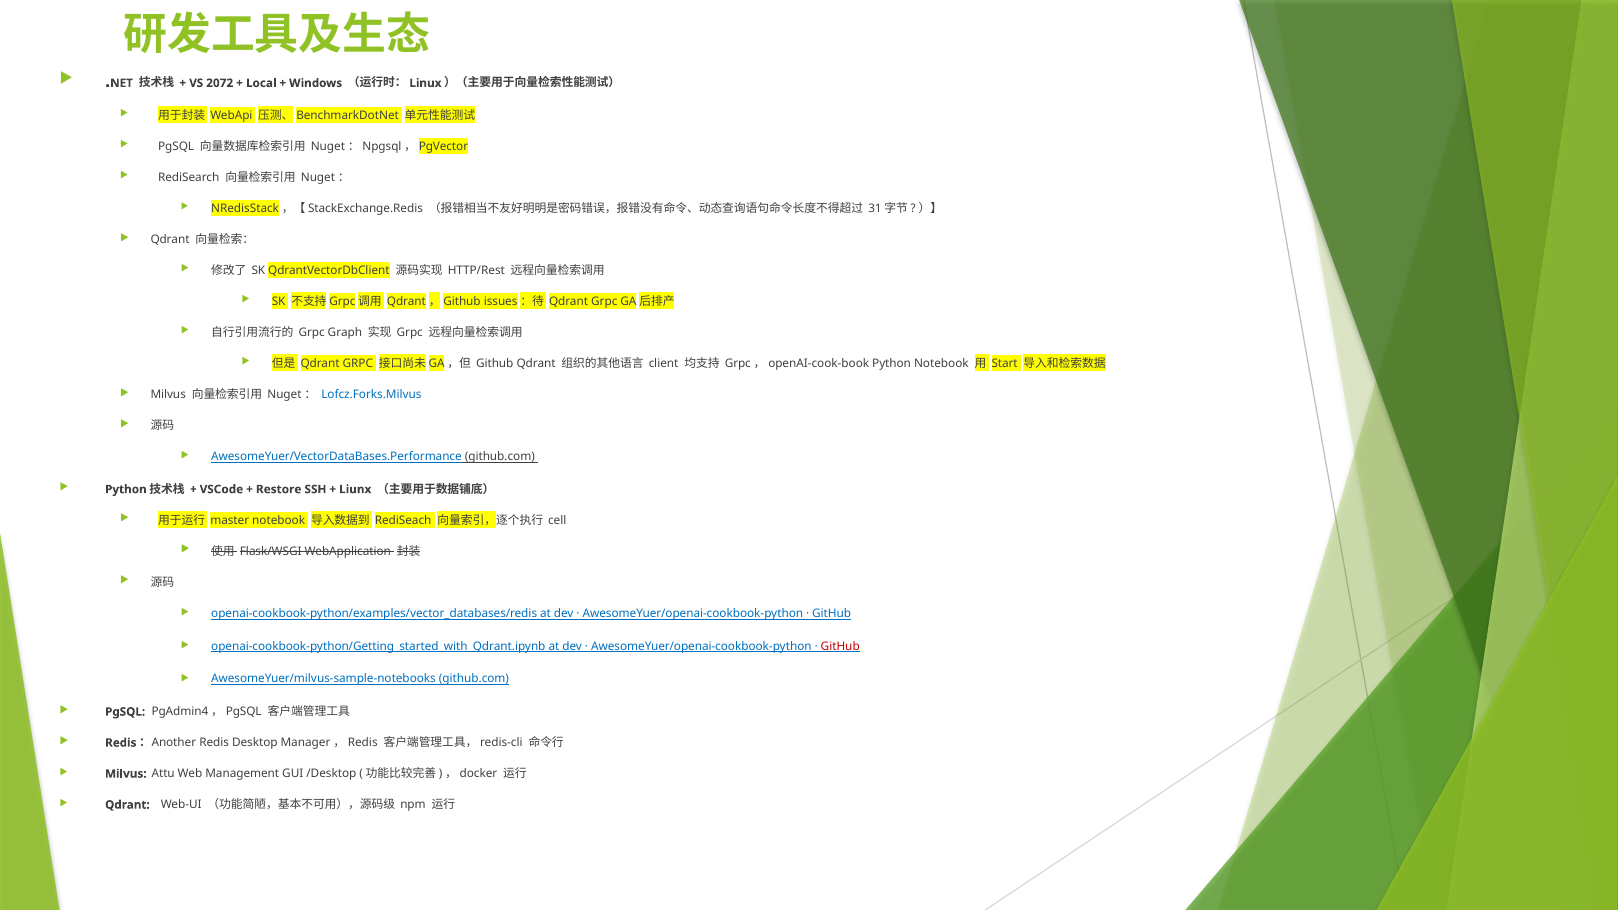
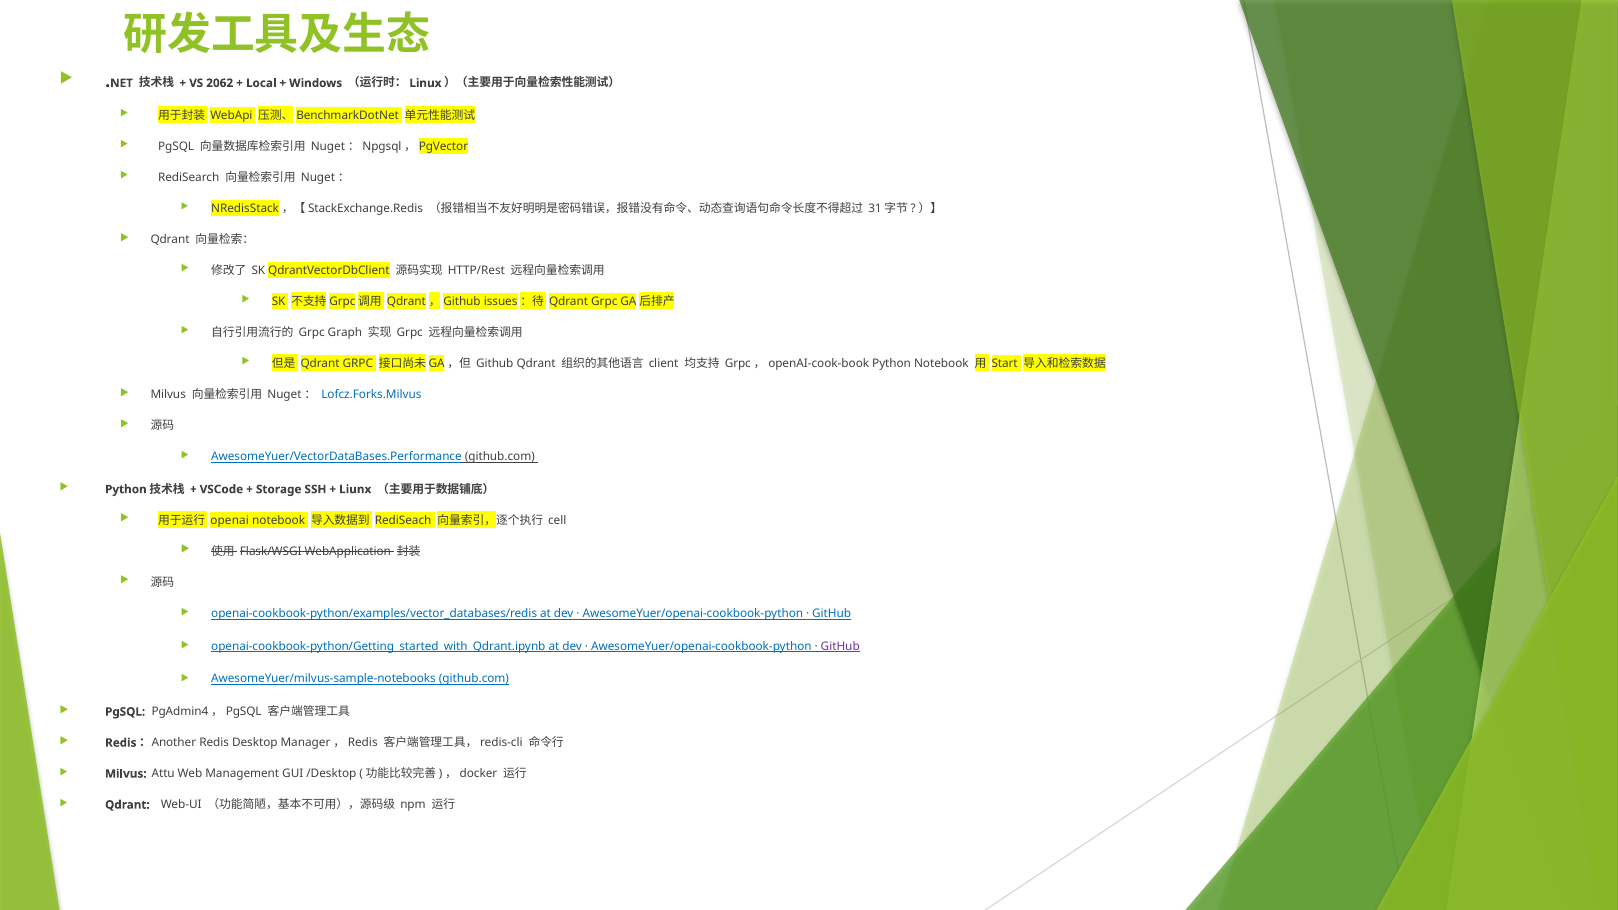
2072: 2072 -> 2062 (220, 83)
Restore: Restore -> Storage (279, 489)
master: master -> openai (230, 520)
GitHub colour: red -> purple (840, 646)
